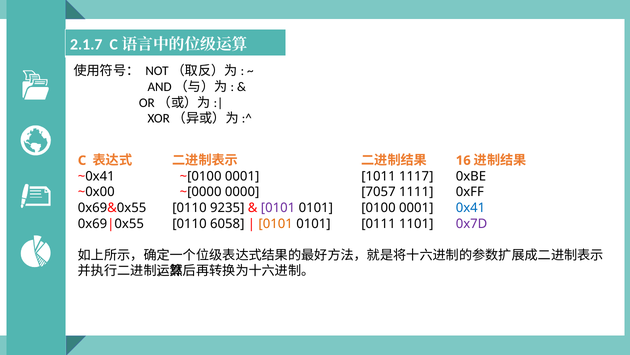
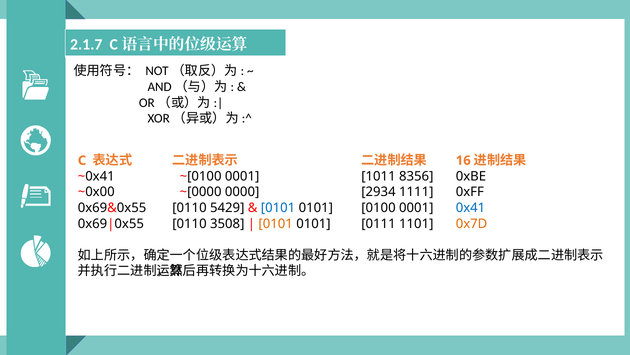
1117: 1117 -> 8356 (416, 176)
7057: 7057 -> 2934 (378, 192)
9235: 9235 -> 5429 (227, 208)
0101 colour: purple -> blue (278, 208)
6058: 6058 -> 3508 (227, 223)
0x7D colour: purple -> orange (472, 223)
